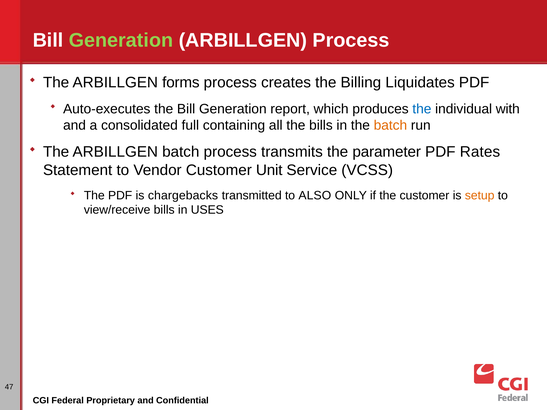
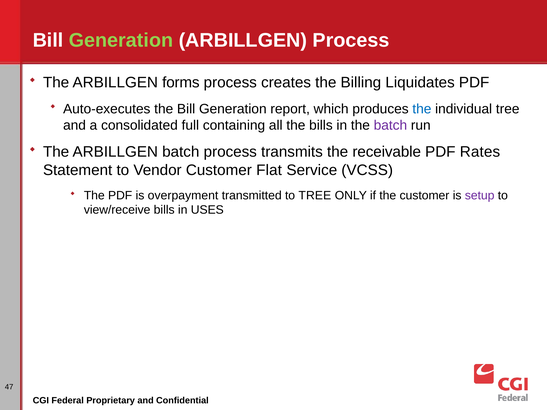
individual with: with -> tree (508, 109)
batch colour: orange -> purple (390, 125)
parameter: parameter -> receivable (387, 152)
Unit: Unit -> Flat (269, 170)
chargebacks: chargebacks -> overpayment (183, 195)
to ALSO: ALSO -> TREE (315, 195)
setup colour: orange -> purple (480, 195)
